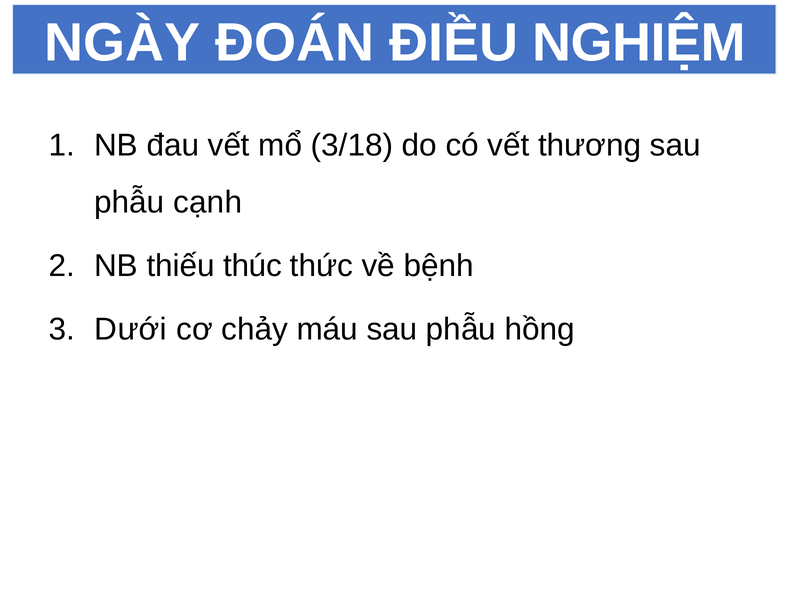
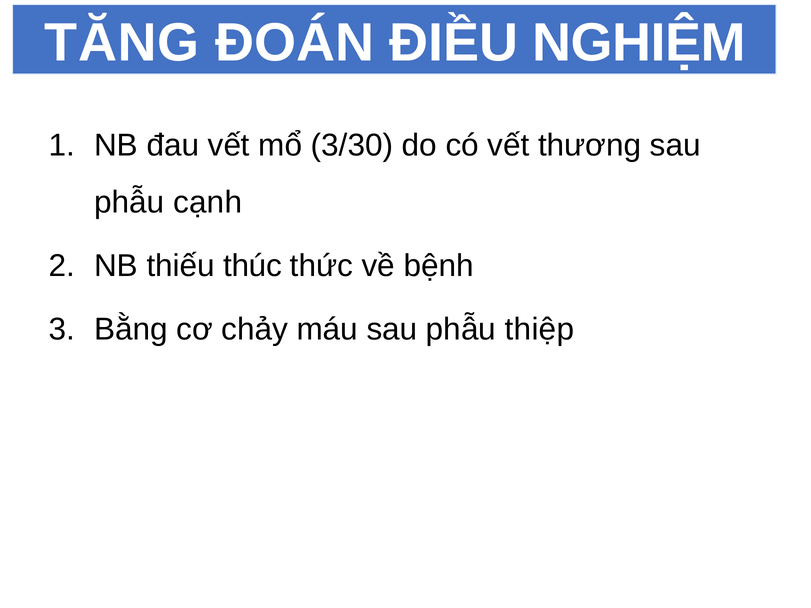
NGÀY: NGÀY -> TĂNG (122, 43)
3/18: 3/18 -> 3/30 (352, 145)
Dưới: Dưới -> Bằng (131, 329)
hồng: hồng -> thiệp (540, 329)
